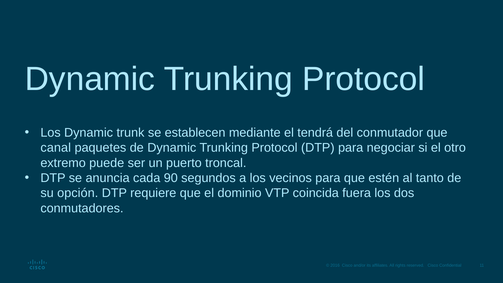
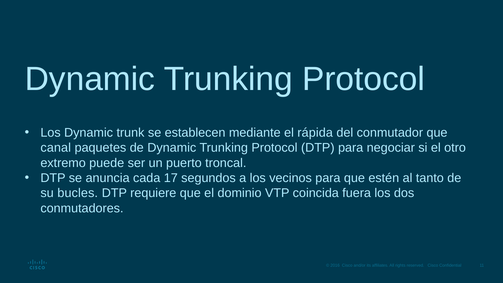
tendrá: tendrá -> rápida (315, 133)
90: 90 -> 17 (171, 178)
opción: opción -> bucles (78, 193)
